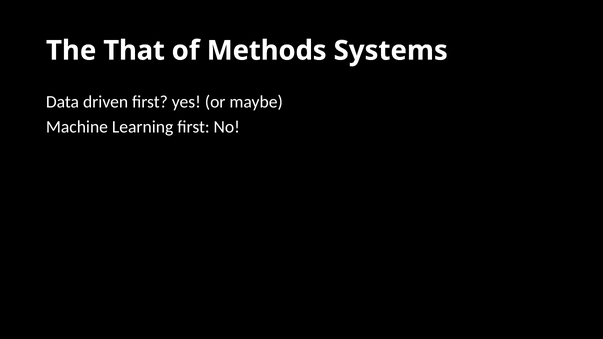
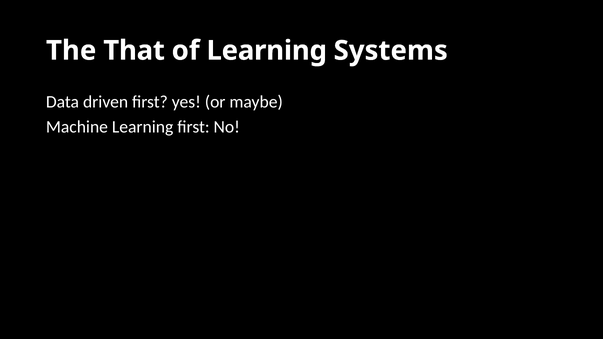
of Methods: Methods -> Learning (267, 51)
